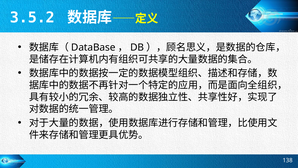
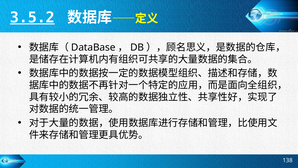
3.5.2 underline: none -> present (32, 17)
